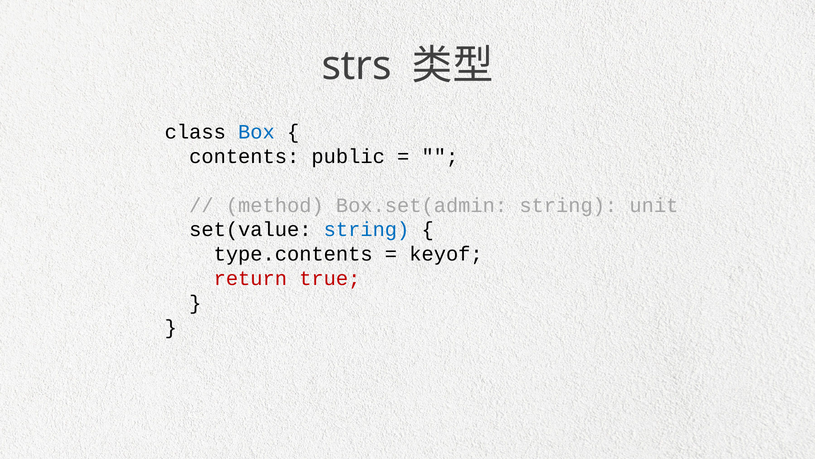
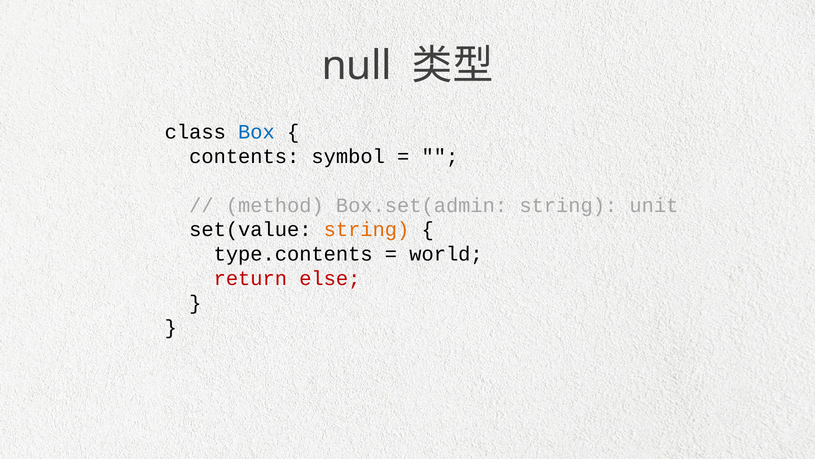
strs: strs -> null (357, 66)
public: public -> symbol (348, 156)
string colour: blue -> orange (367, 229)
keyof: keyof -> world (446, 254)
true: true -> else (330, 278)
